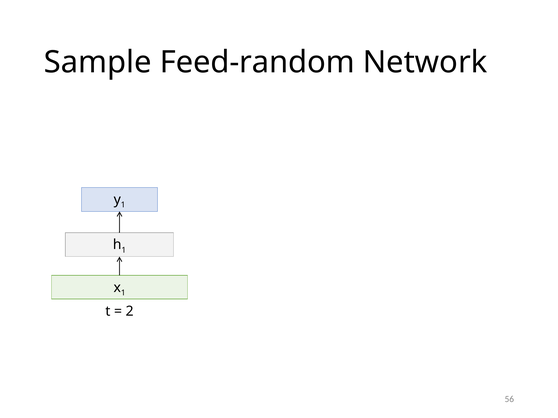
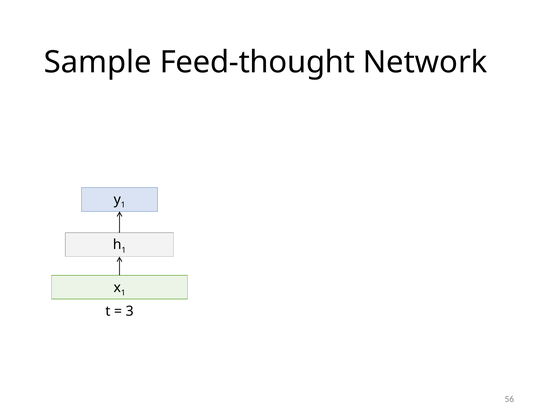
Feed-random: Feed-random -> Feed-thought (257, 63)
2: 2 -> 3 (130, 311)
